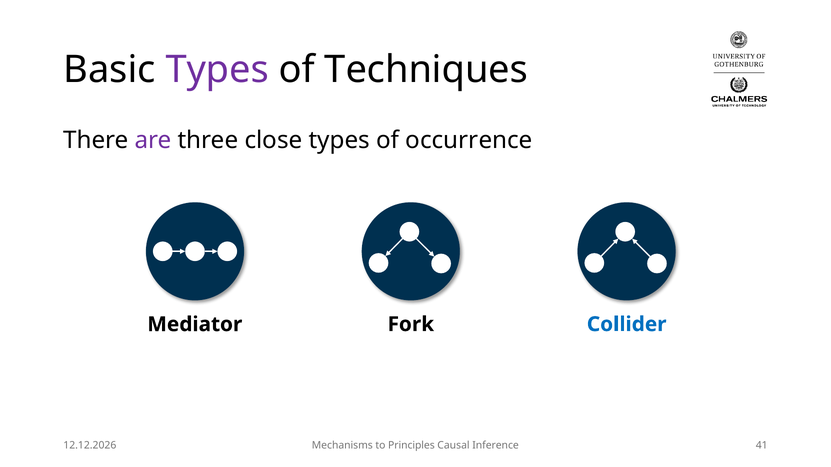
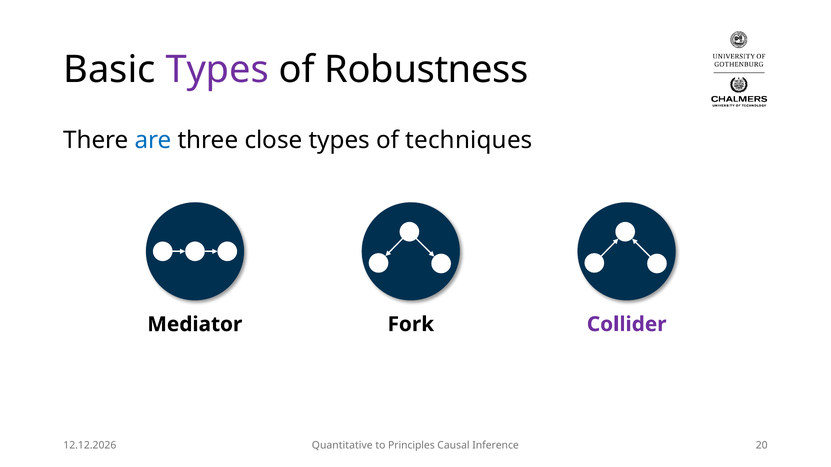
Techniques: Techniques -> Robustness (426, 70)
are colour: purple -> blue (153, 140)
occurrence: occurrence -> techniques (469, 140)
Collider colour: blue -> purple (627, 325)
Mechanisms: Mechanisms -> Quantitative (342, 446)
41: 41 -> 20 (762, 446)
